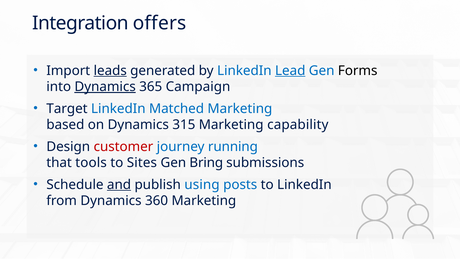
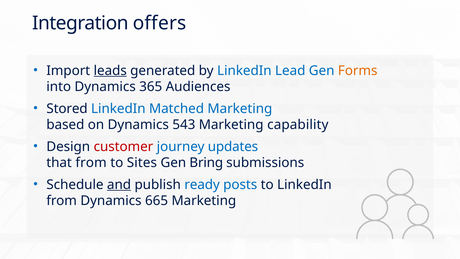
Lead underline: present -> none (290, 71)
Forms colour: black -> orange (358, 71)
Dynamics underline: present -> none (105, 87)
Campaign: Campaign -> Audiences (198, 87)
Target: Target -> Stored (67, 108)
315: 315 -> 543 (184, 125)
running: running -> updates (233, 146)
that tools: tools -> from (91, 163)
using: using -> ready (202, 184)
360: 360 -> 665 (157, 201)
